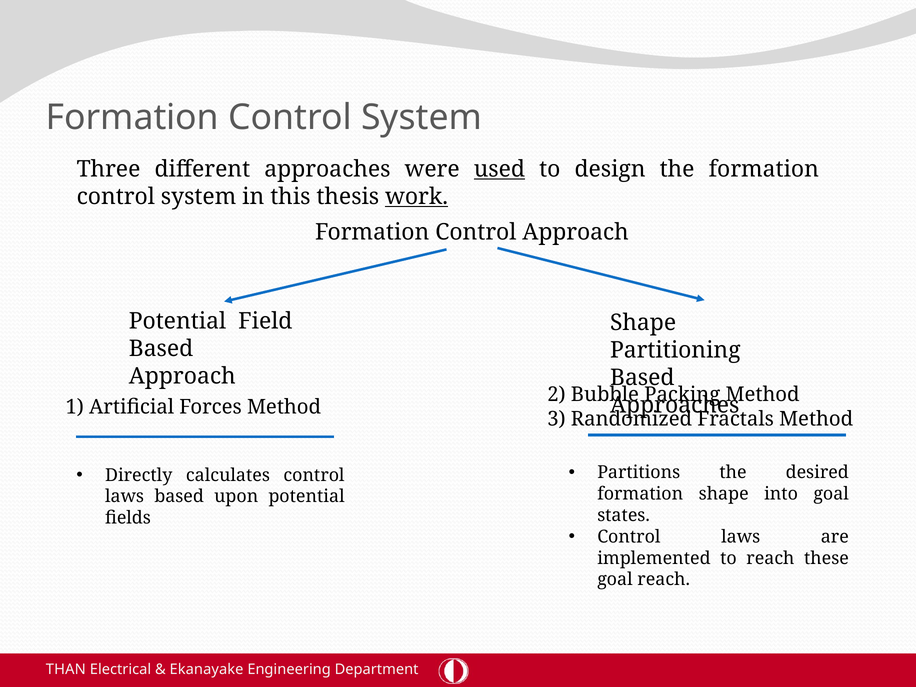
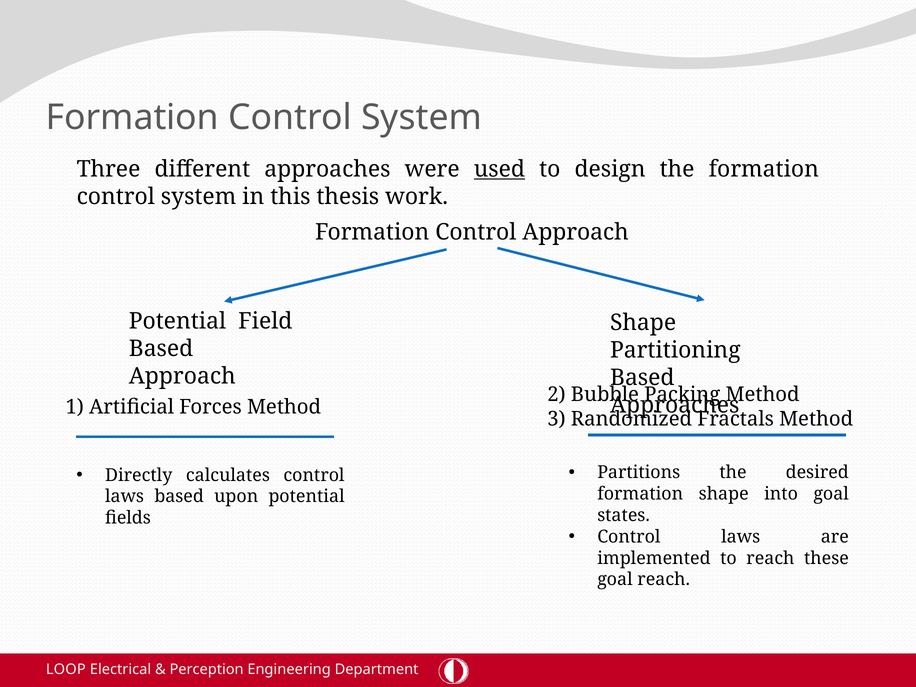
work underline: present -> none (417, 197)
THAN: THAN -> LOOP (66, 670)
Ekanayake: Ekanayake -> Perception (207, 670)
